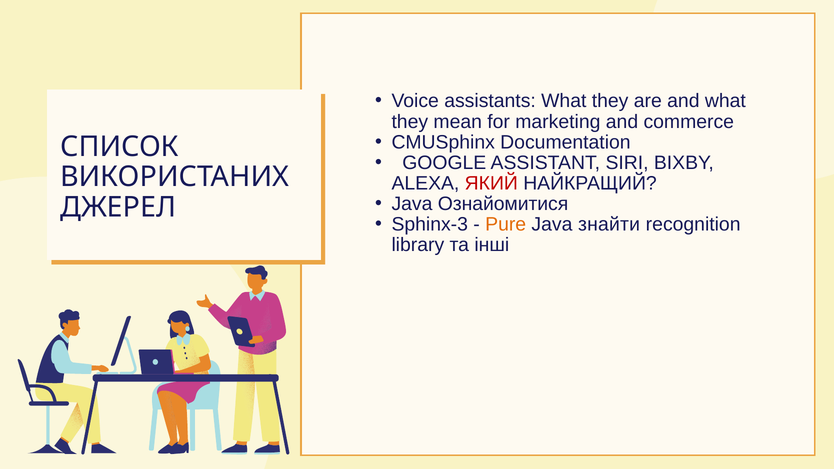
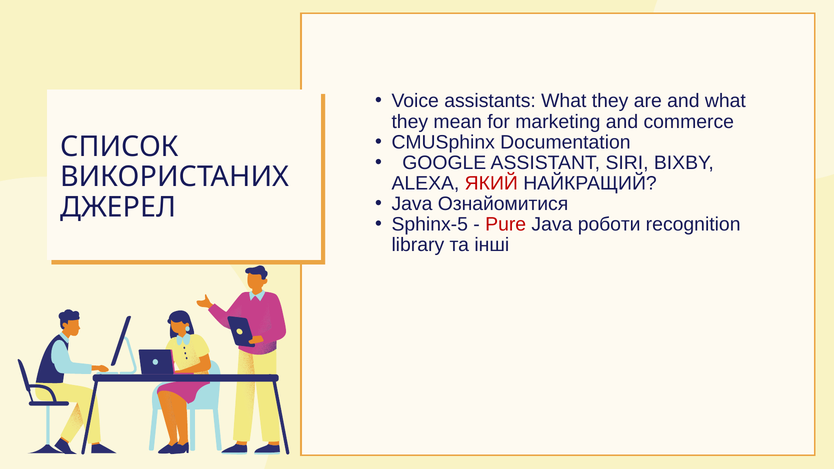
Sphinx-3: Sphinx-3 -> Sphinx-5 (430, 224)
Pure colour: orange -> red (506, 224)
знайти: знайти -> роботи (609, 224)
